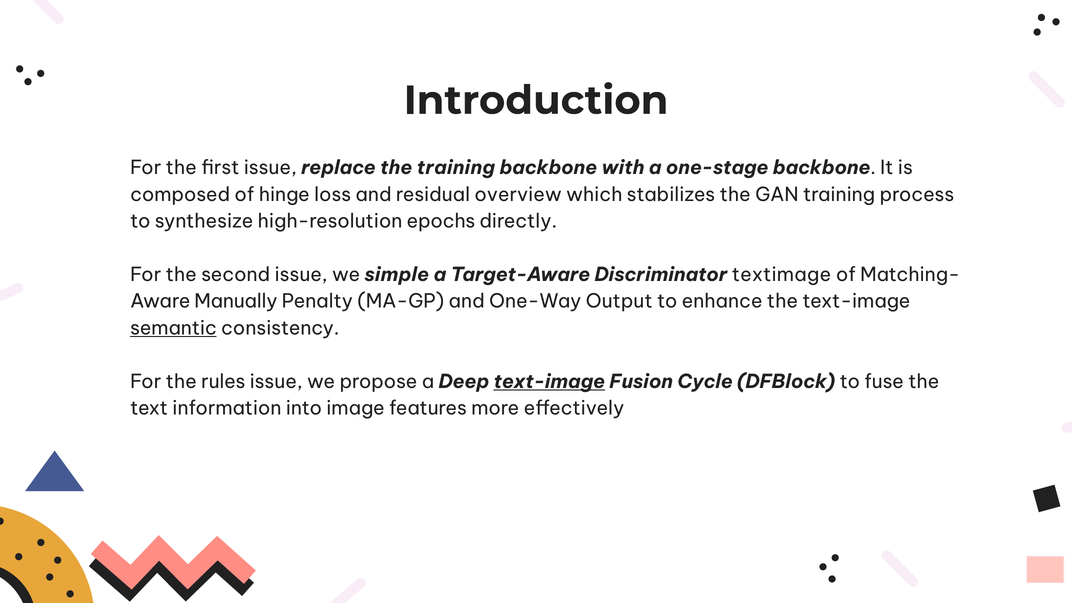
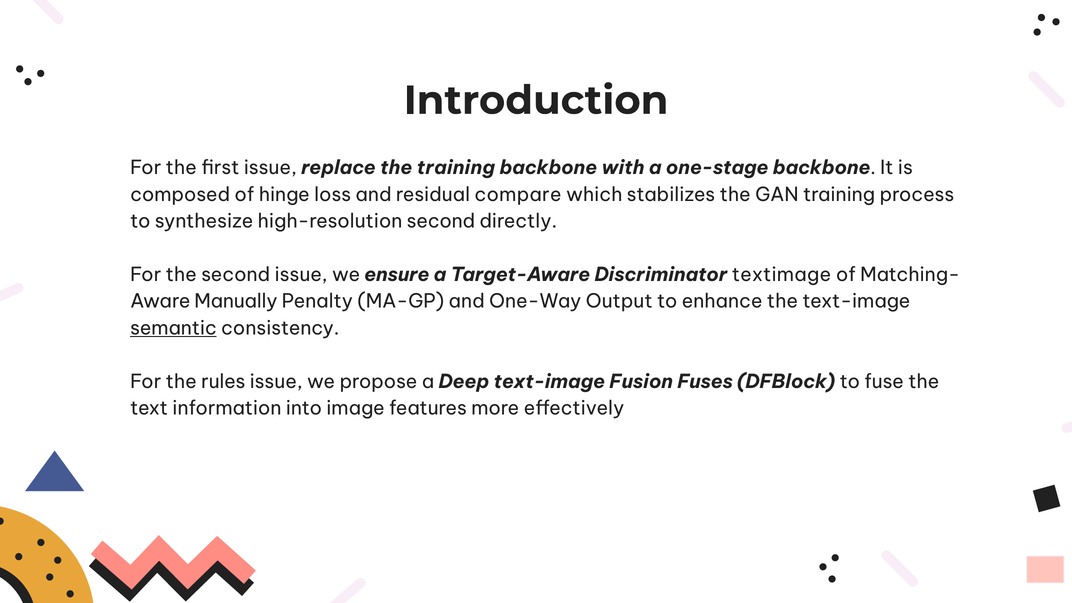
overview: overview -> compare (518, 195)
high-resolution epochs: epochs -> second (441, 221)
simple: simple -> ensure (397, 275)
text-image underline: present -> none (549, 382)
Cycle: Cycle -> Fuses (705, 382)
